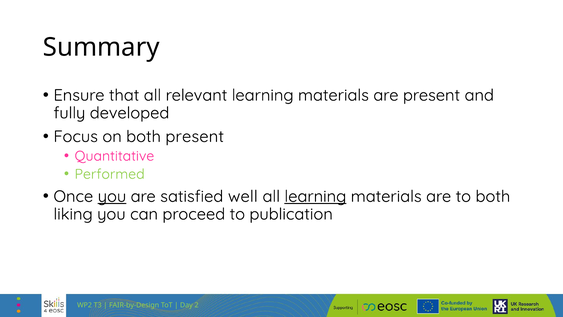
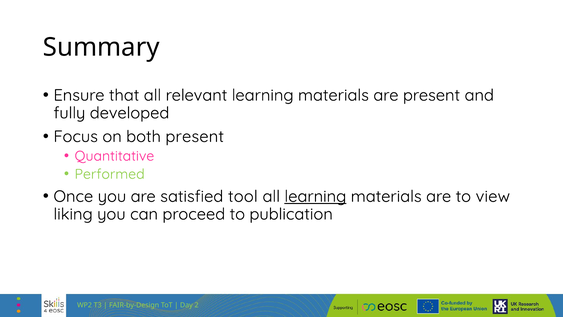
you underline: present -> none (112, 196)
well: well -> tool (243, 196)
to both: both -> view (493, 196)
